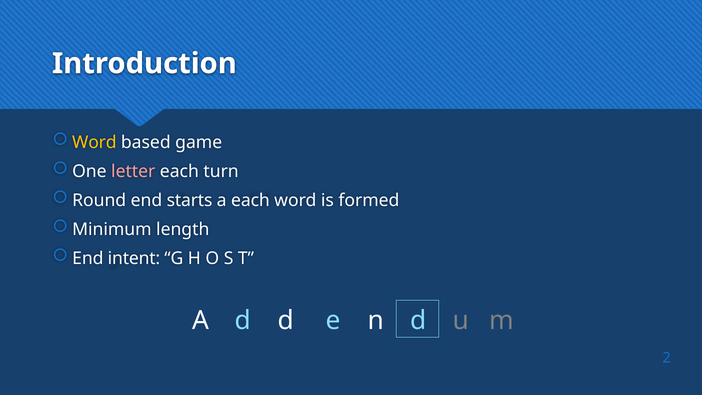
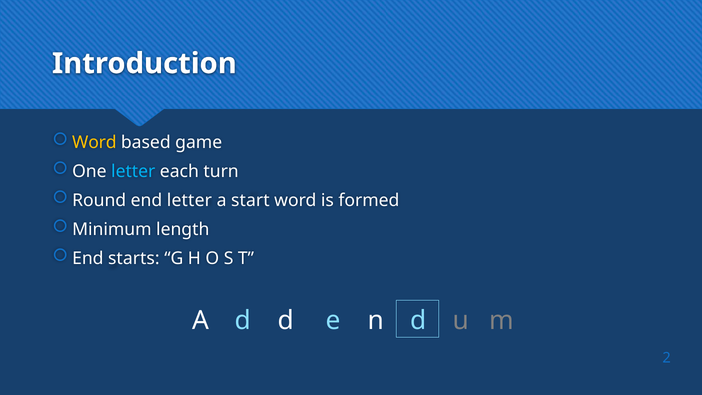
letter colour: pink -> light blue (133, 171)
end starts: starts -> letter (189, 200)
a each: each -> start (250, 200)
intent: intent -> starts (134, 258)
